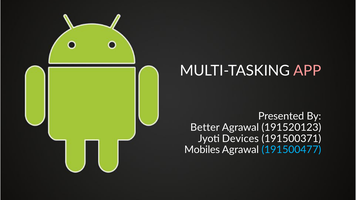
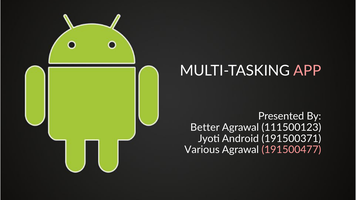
191520123: 191520123 -> 111500123 (291, 128)
Devices: Devices -> Android (240, 139)
Mobiles: Mobiles -> Various (202, 150)
191500477 colour: light blue -> pink (291, 150)
